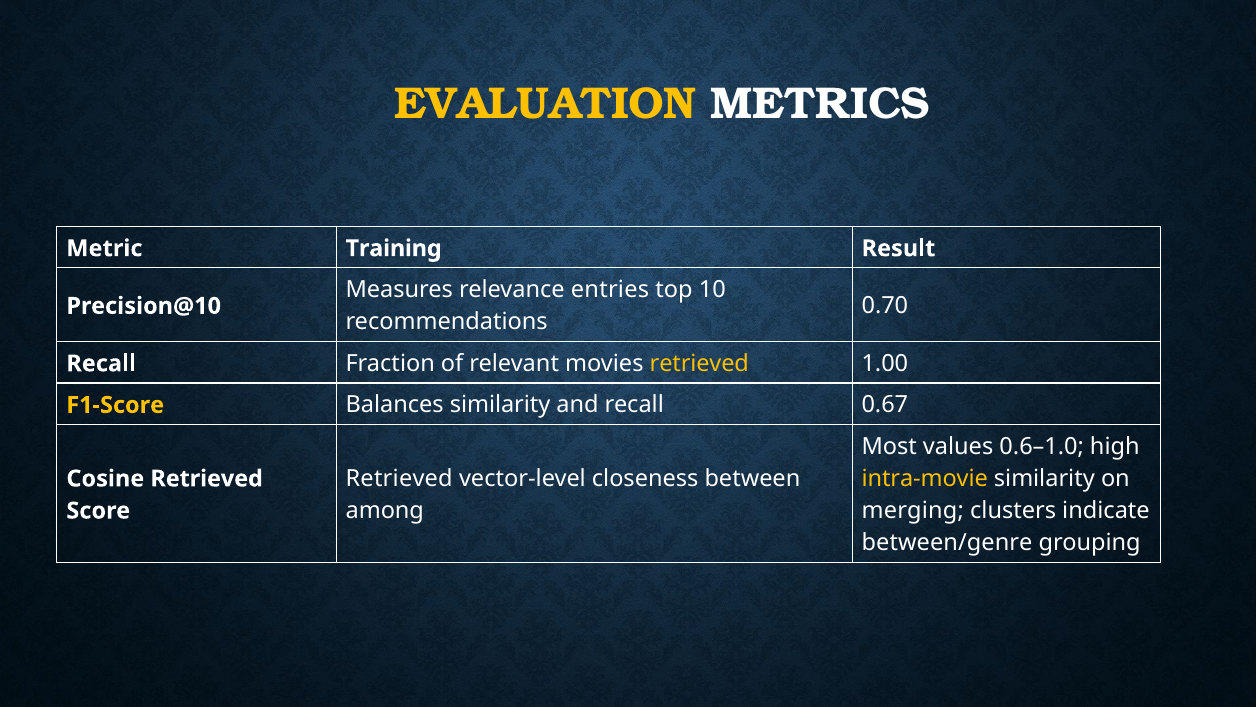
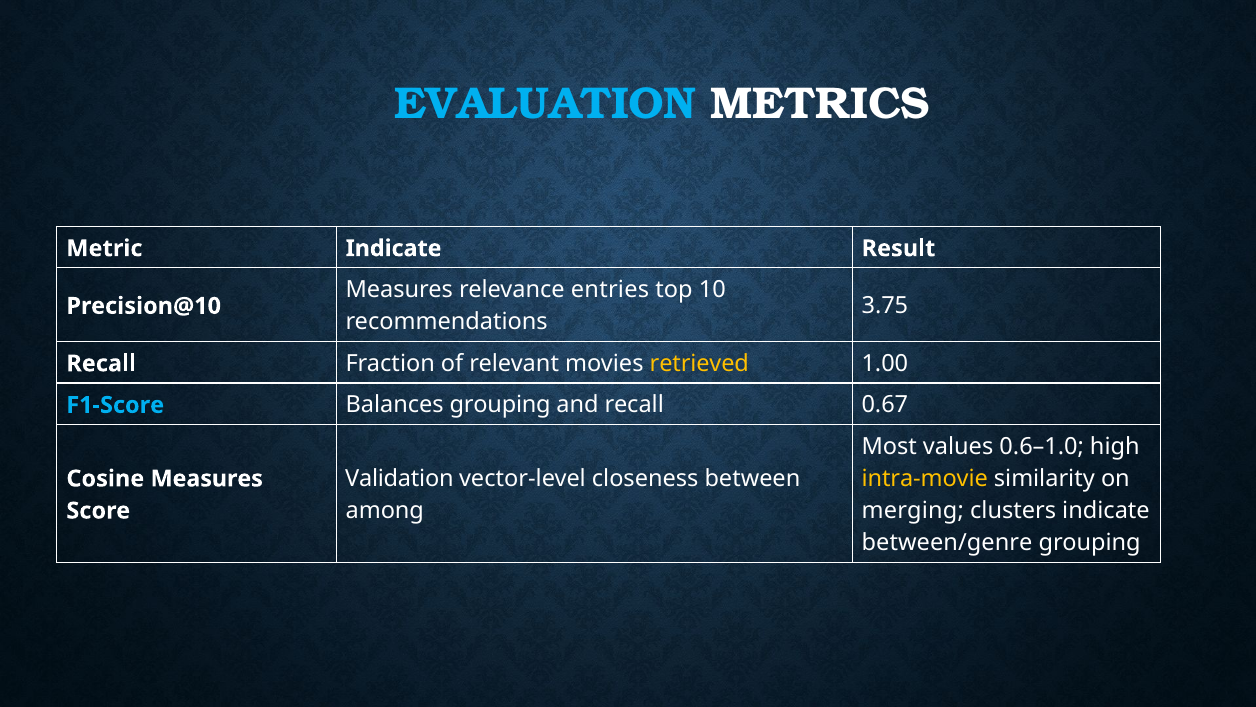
EVALUATION colour: yellow -> light blue (545, 104)
Metric Training: Training -> Indicate (394, 248)
0.70: 0.70 -> 3.75 (885, 306)
F1-Score colour: yellow -> light blue (115, 405)
Balances similarity: similarity -> grouping (500, 405)
Retrieved: Retrieved -> Validation (399, 478)
Cosine Retrieved: Retrieved -> Measures (207, 478)
